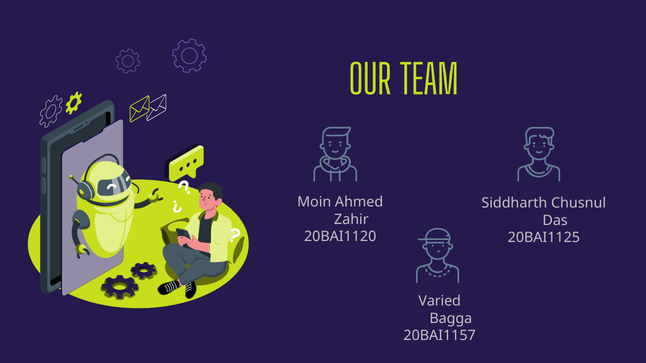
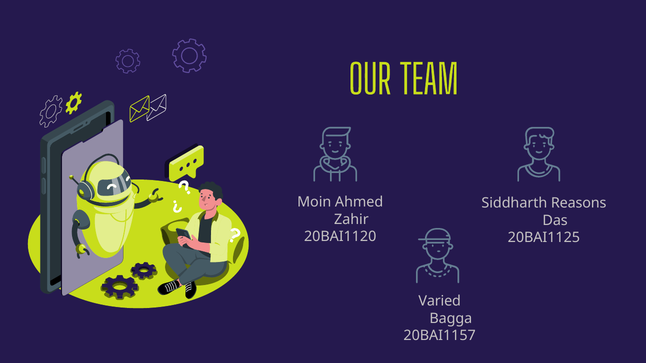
Chusnul: Chusnul -> Reasons (579, 203)
